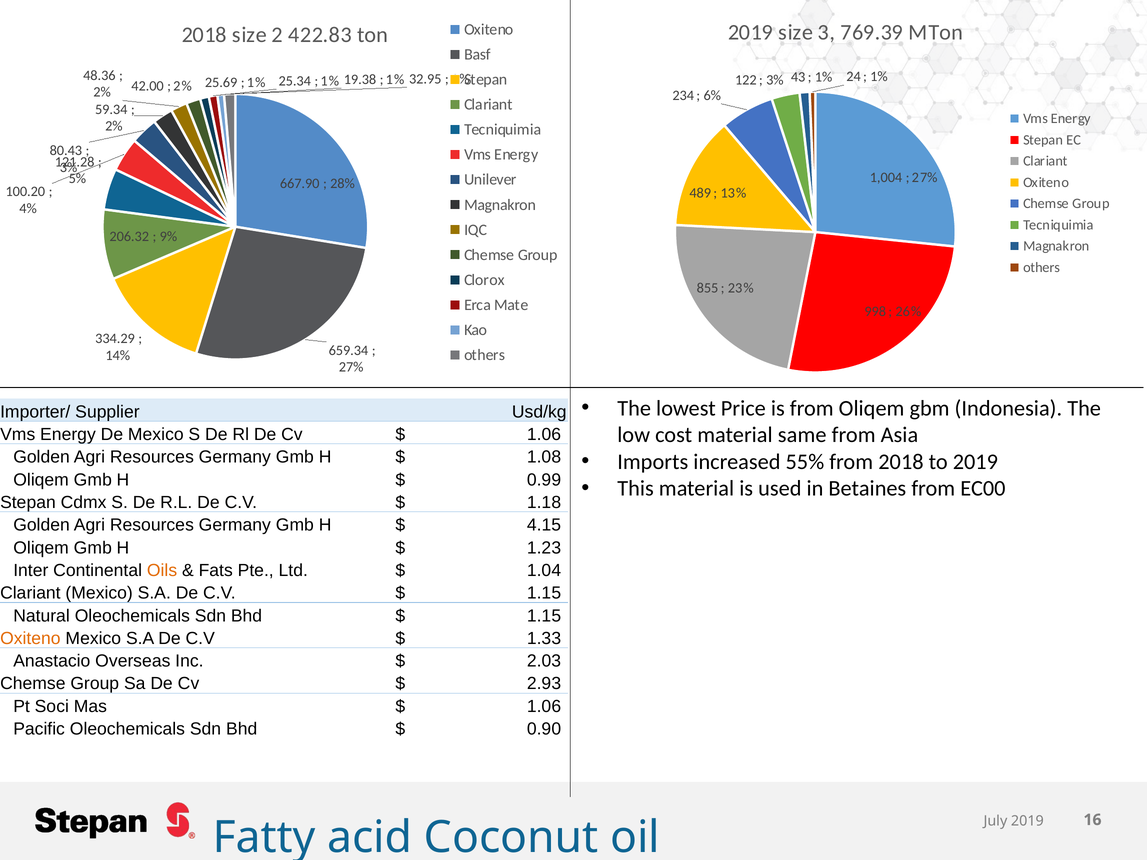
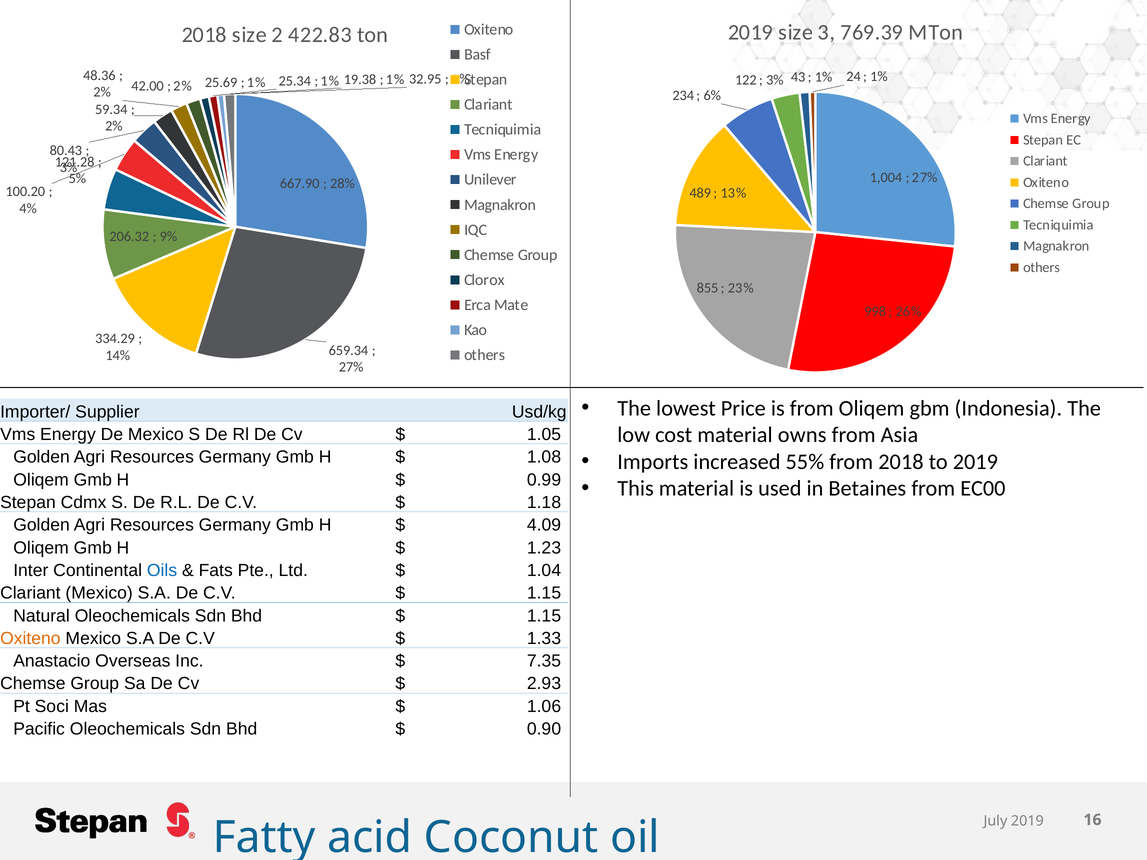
same: same -> owns (802, 435)
1.06: 1.06 -> 1.05 (544, 435)
4.15: 4.15 -> 4.09 (544, 525)
Oils colour: orange -> blue (162, 571)
2.03: 2.03 -> 7.35 (544, 661)
